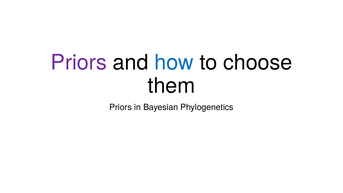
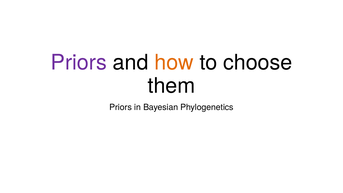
how colour: blue -> orange (174, 63)
